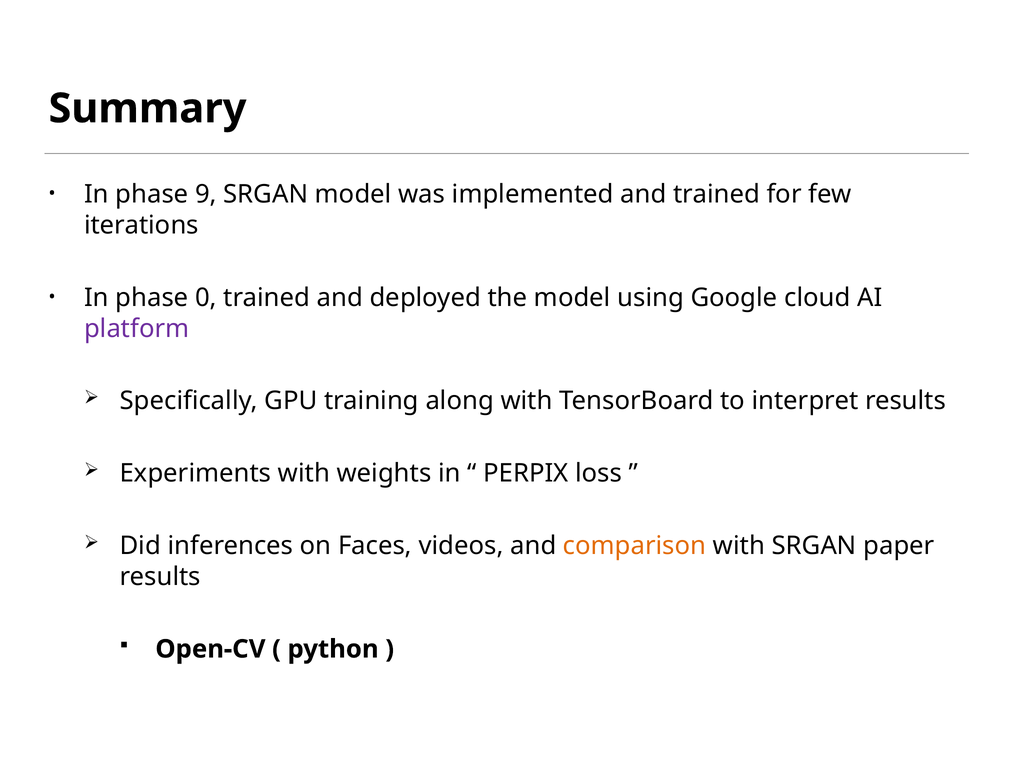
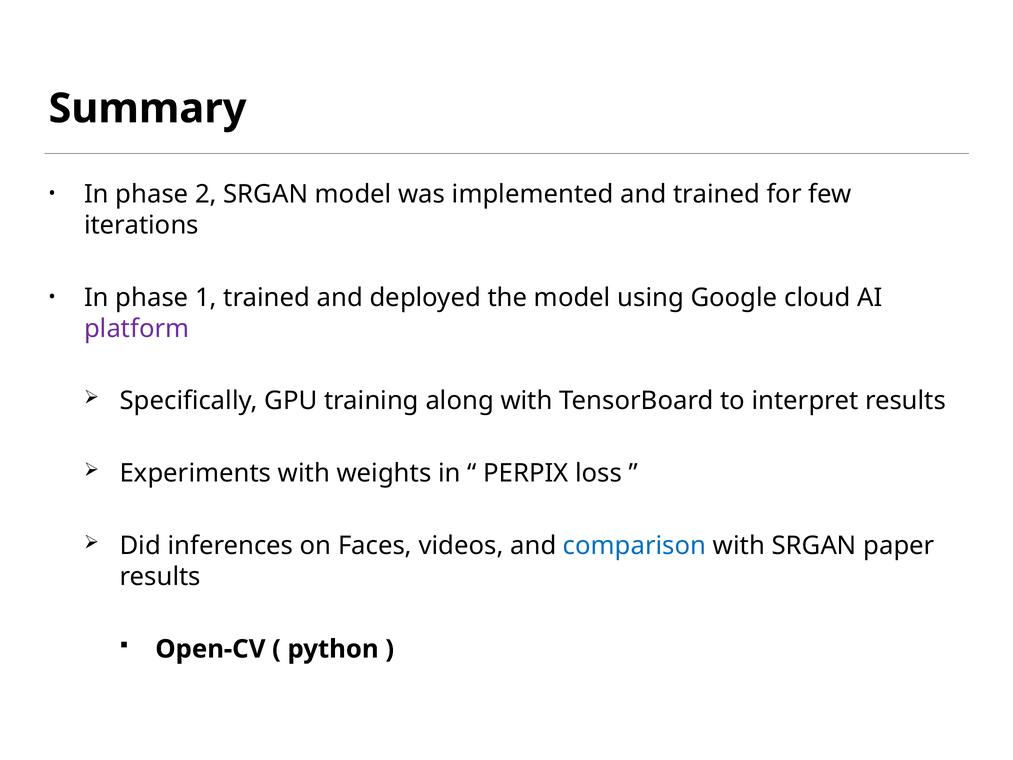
9: 9 -> 2 (206, 194)
0: 0 -> 1 (206, 298)
comparison colour: orange -> blue (635, 546)
